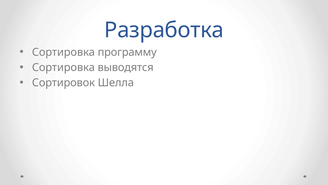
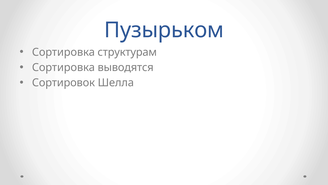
Разработка: Разработка -> Пузырьком (164, 30)
программу: программу -> структурам (127, 52)
